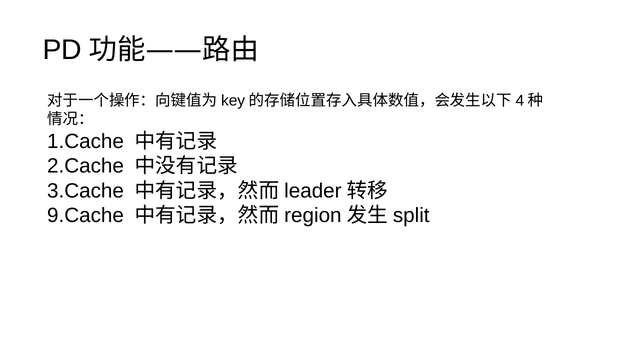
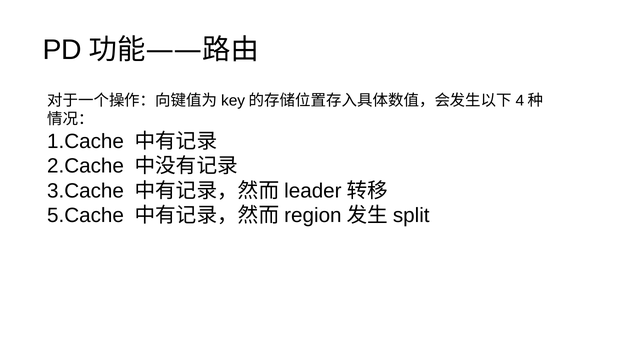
9.Cache: 9.Cache -> 5.Cache (86, 216)
